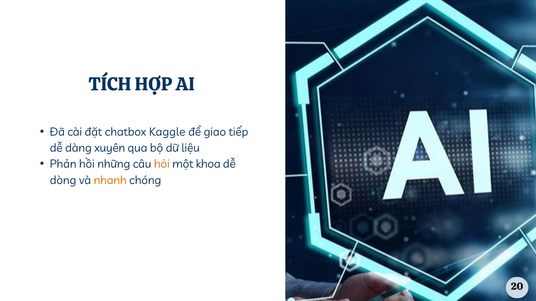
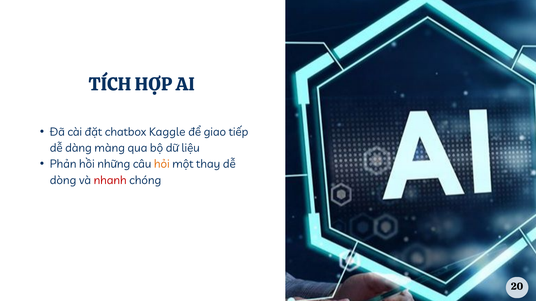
xuyên: xuyên -> màng (110, 148)
khoa: khoa -> thay (208, 164)
nhanh colour: orange -> red (110, 181)
